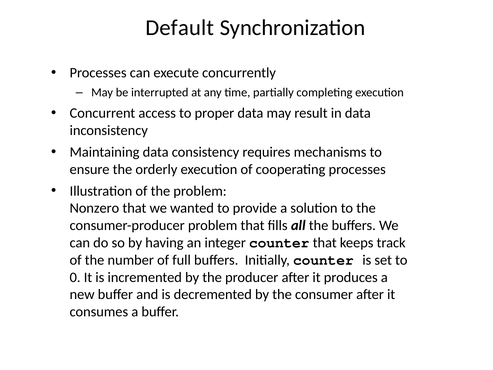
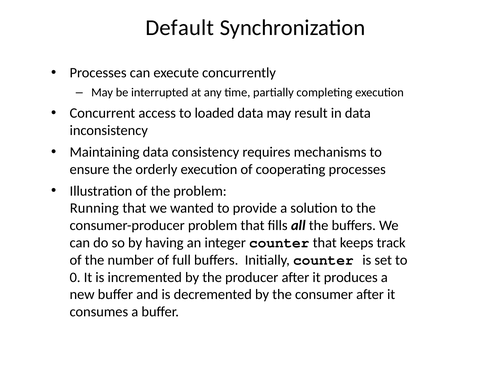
proper: proper -> loaded (214, 113)
Nonzero: Nonzero -> Running (94, 208)
